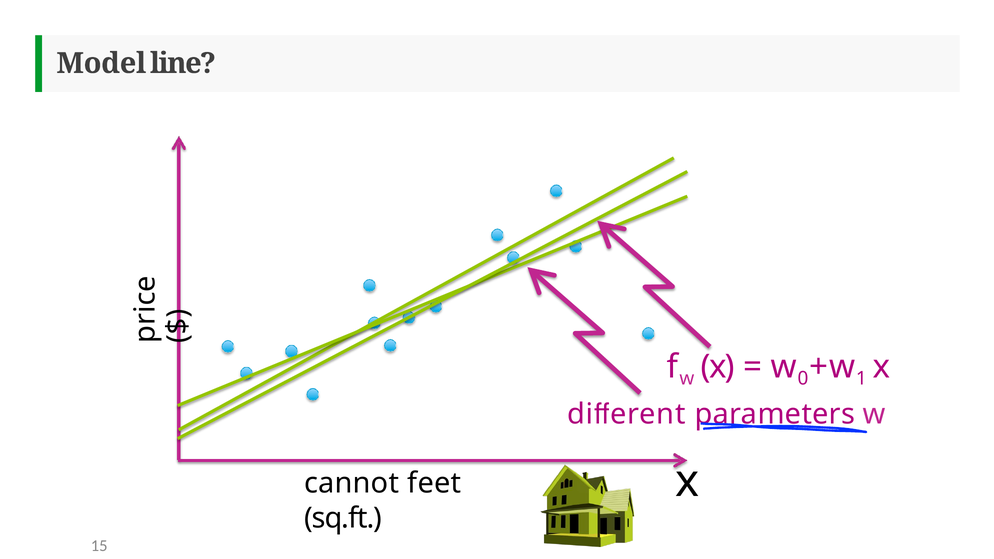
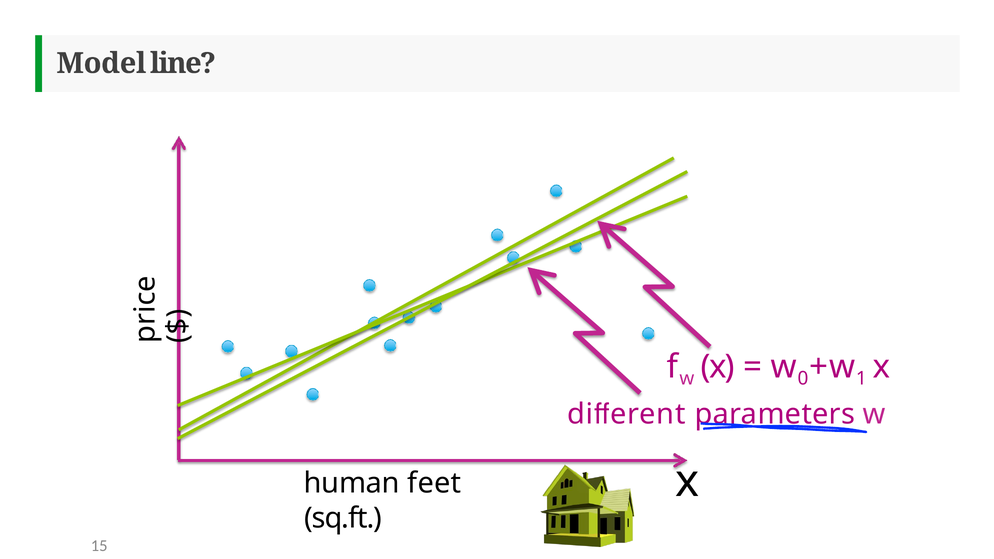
cannot: cannot -> human (352, 483)
